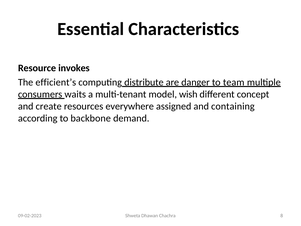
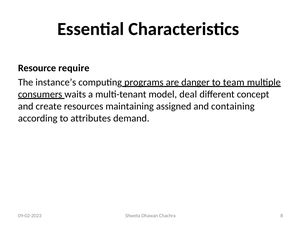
invokes: invokes -> require (74, 68)
efficient’s: efficient’s -> instance’s (56, 82)
distribute: distribute -> programs (144, 82)
wish: wish -> deal (188, 94)
everywhere: everywhere -> maintaining (130, 106)
backbone: backbone -> attributes (91, 118)
